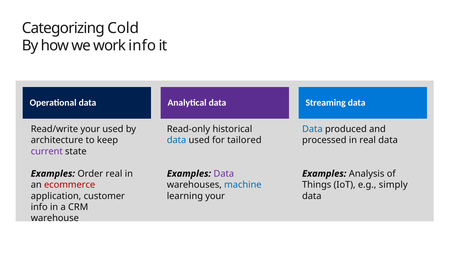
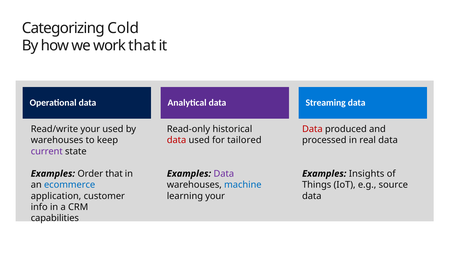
work info: info -> that (142, 45)
Data colour: blue -> red (312, 129)
architecture: architecture -> warehouses (57, 140)
data colour: blue -> red (177, 140)
Order real: real -> that (114, 174)
Analysis: Analysis -> Insights (367, 174)
ecommerce colour: red -> blue (70, 185)
simply: simply -> source (393, 185)
warehouse: warehouse -> capabilities (55, 218)
